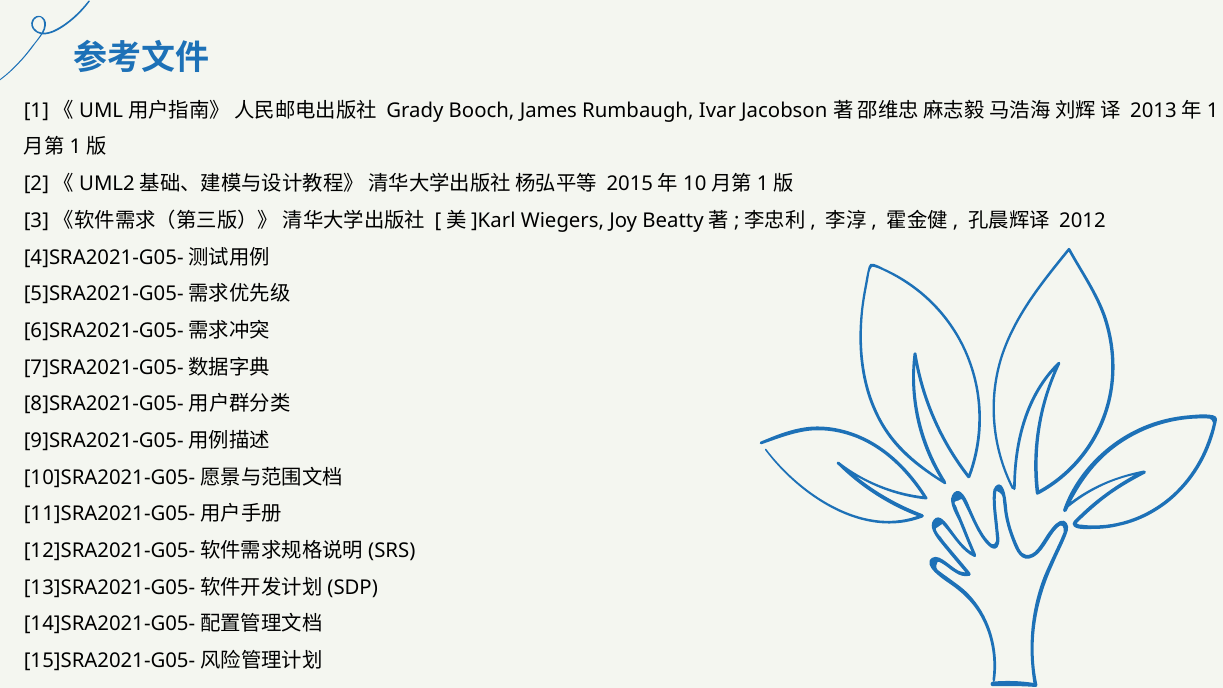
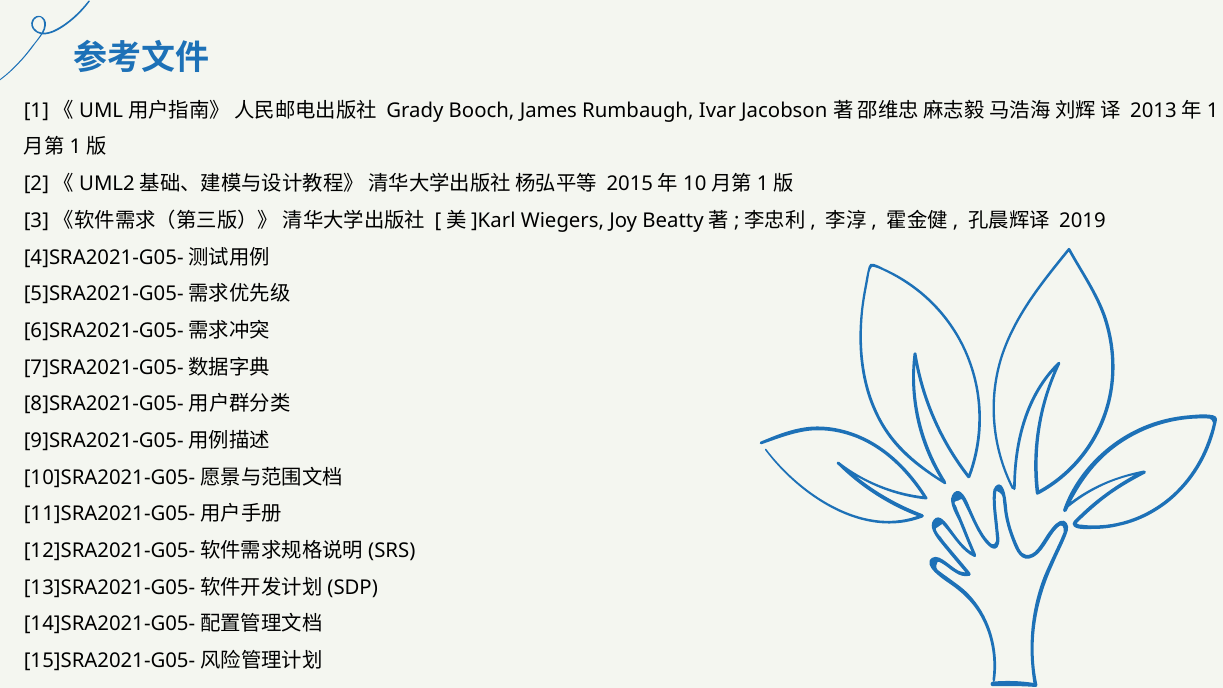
2012: 2012 -> 2019 (1082, 221)
